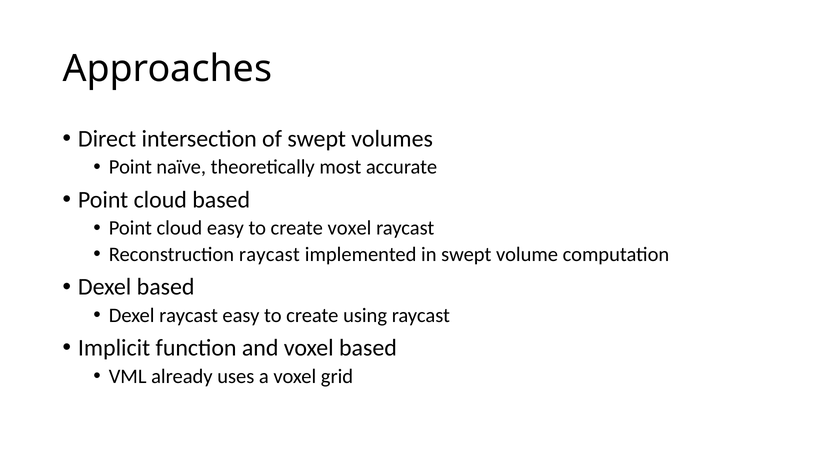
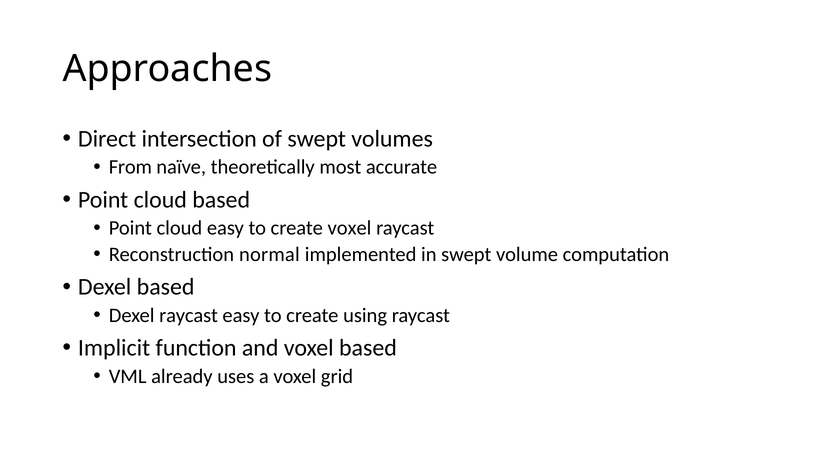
Point: Point -> From (130, 167)
Reconstruction raycast: raycast -> normal (269, 254)
